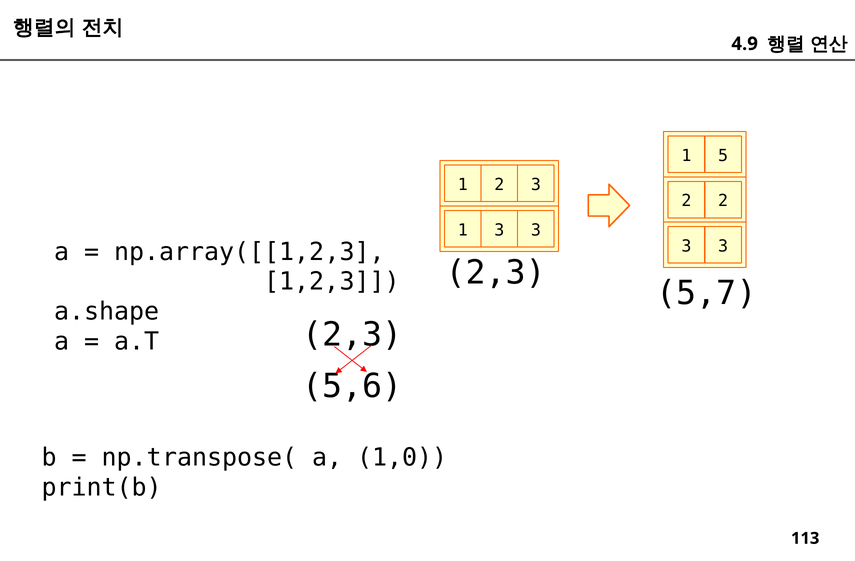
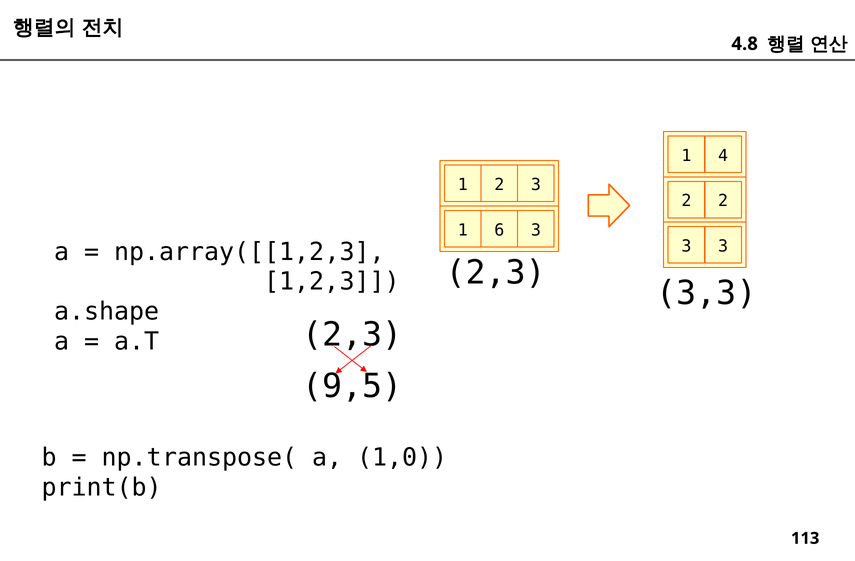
4.9: 4.9 -> 4.8 (745, 44)
5: 5 -> 4 (723, 156)
1 3: 3 -> 6 (499, 230)
5,7: 5,7 -> 3,3 (706, 294)
5,6: 5,6 -> 9,5 (352, 387)
